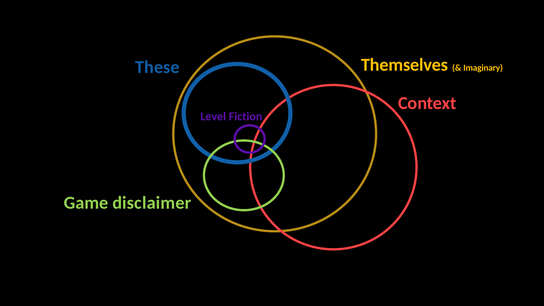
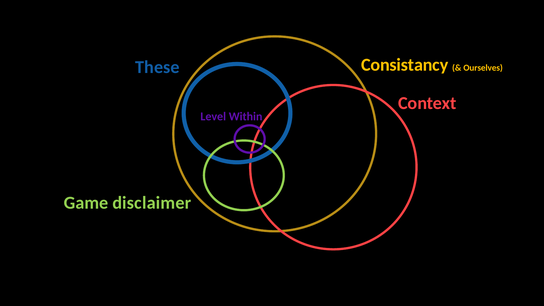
Themselves: Themselves -> Consistancy (405, 65)
Imaginary: Imaginary -> Ourselves (483, 68)
Fiction: Fiction -> Within (246, 117)
